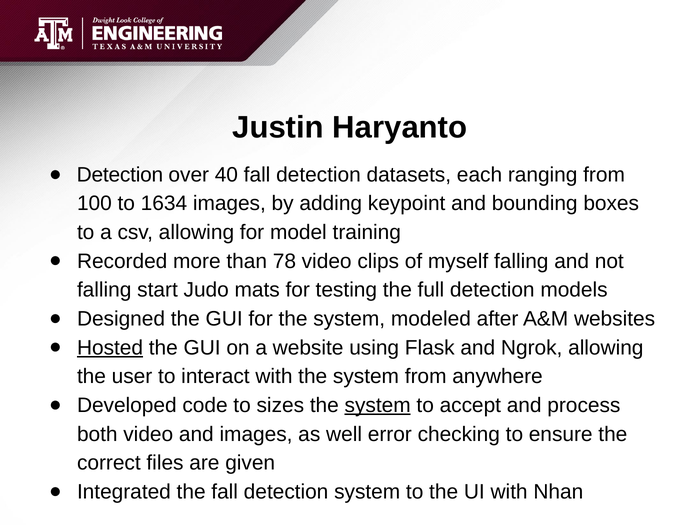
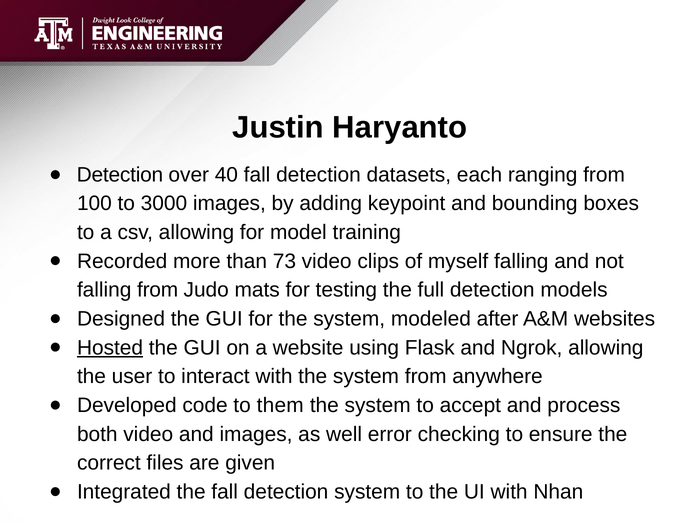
1634: 1634 -> 3000 (164, 204)
78: 78 -> 73 (284, 261)
falling start: start -> from (158, 290)
sizes: sizes -> them (280, 405)
system underline: present -> none (378, 405)
